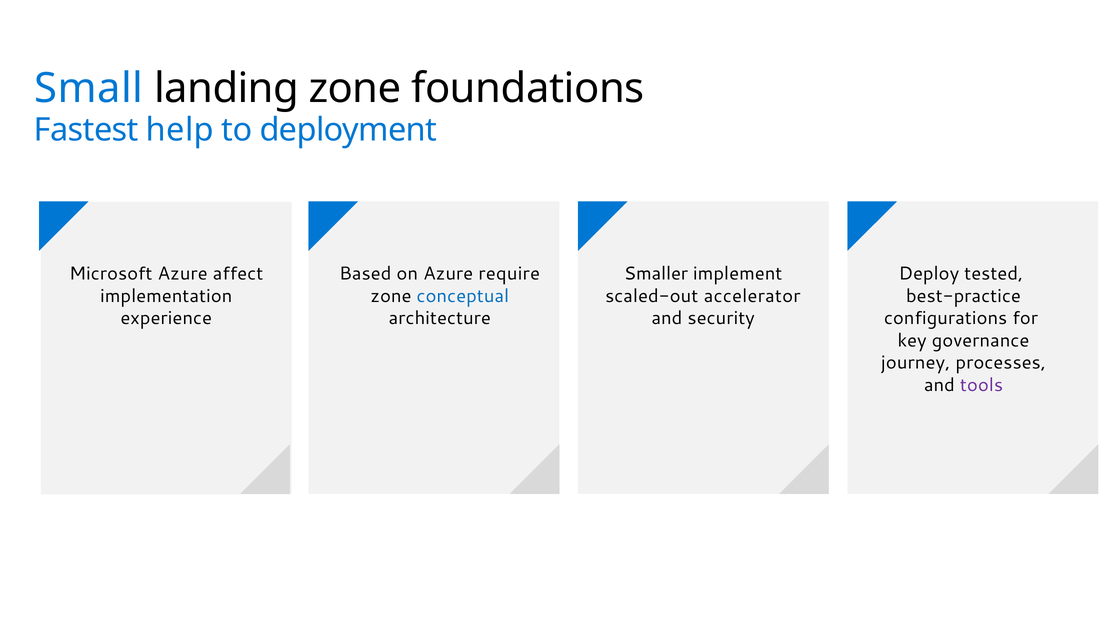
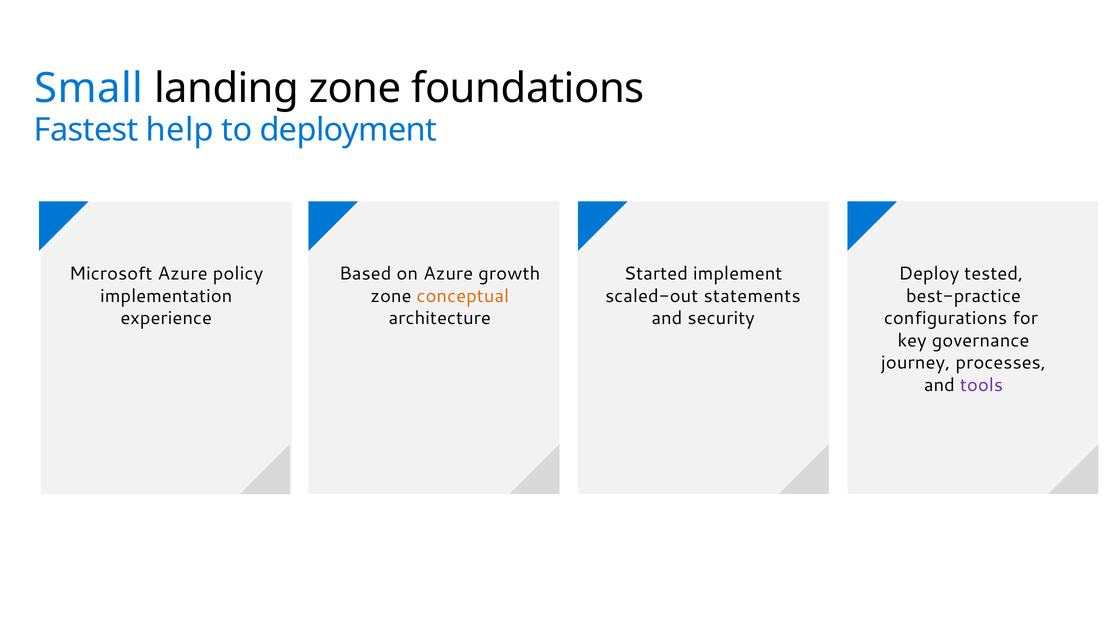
affect: affect -> policy (238, 274)
require: require -> growth (509, 274)
Smaller: Smaller -> Started (656, 274)
conceptual colour: blue -> orange (463, 296)
accelerator: accelerator -> statements (752, 296)
